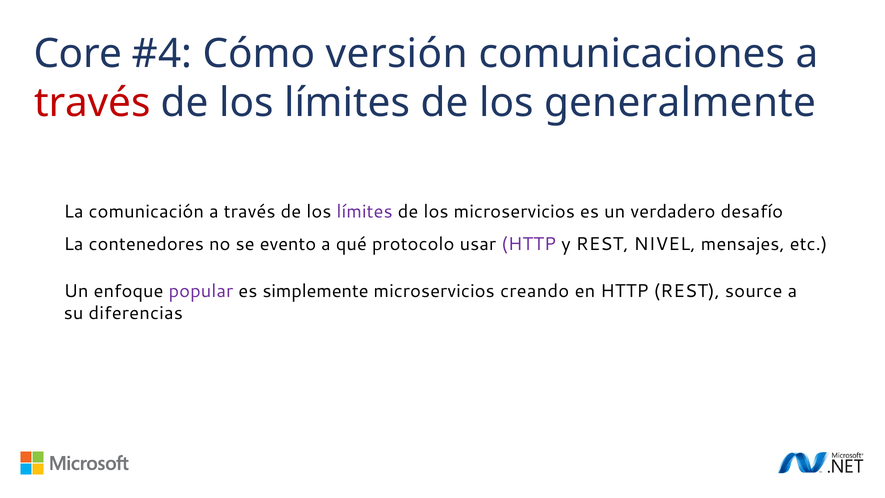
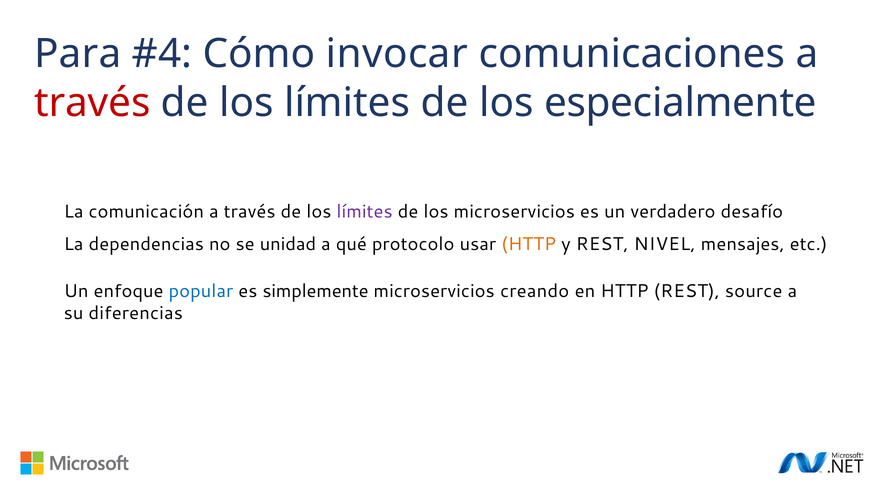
Core: Core -> Para (78, 54)
versión: versión -> invocar (397, 54)
generalmente: generalmente -> especialmente (680, 103)
contenedores: contenedores -> dependencias (146, 244)
evento: evento -> unidad (288, 244)
HTTP colour: purple -> orange (529, 244)
popular colour: purple -> blue (201, 291)
